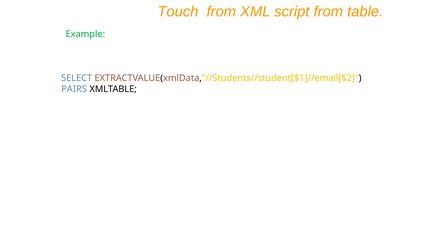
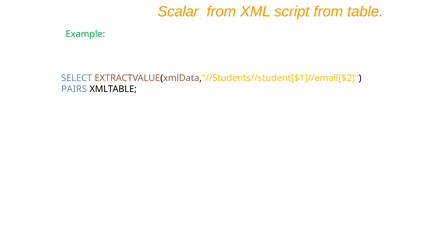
Touch: Touch -> Scalar (178, 12)
